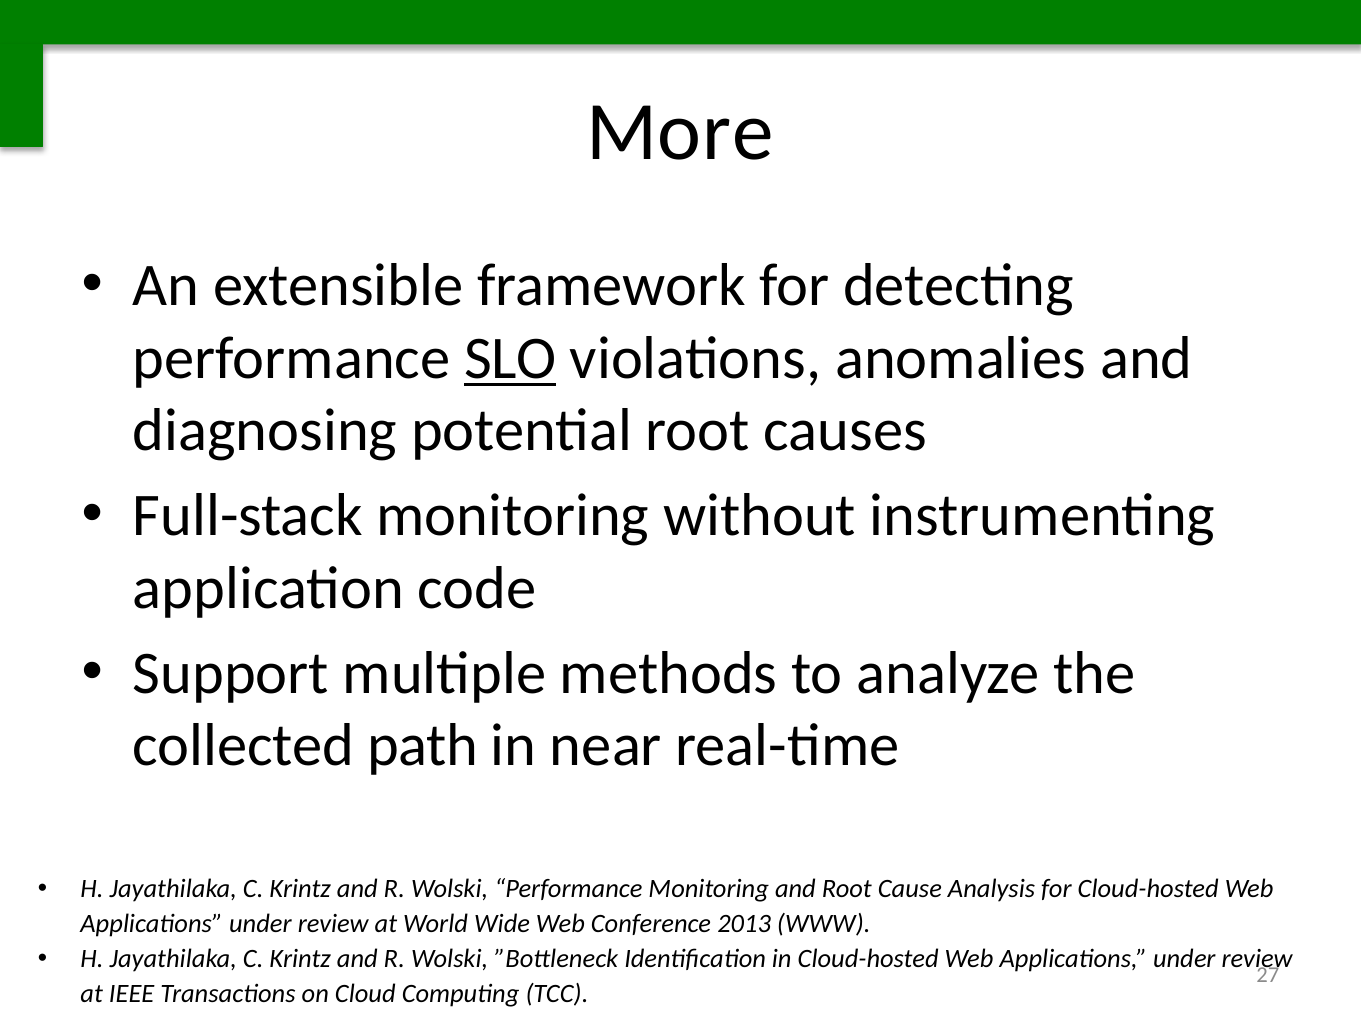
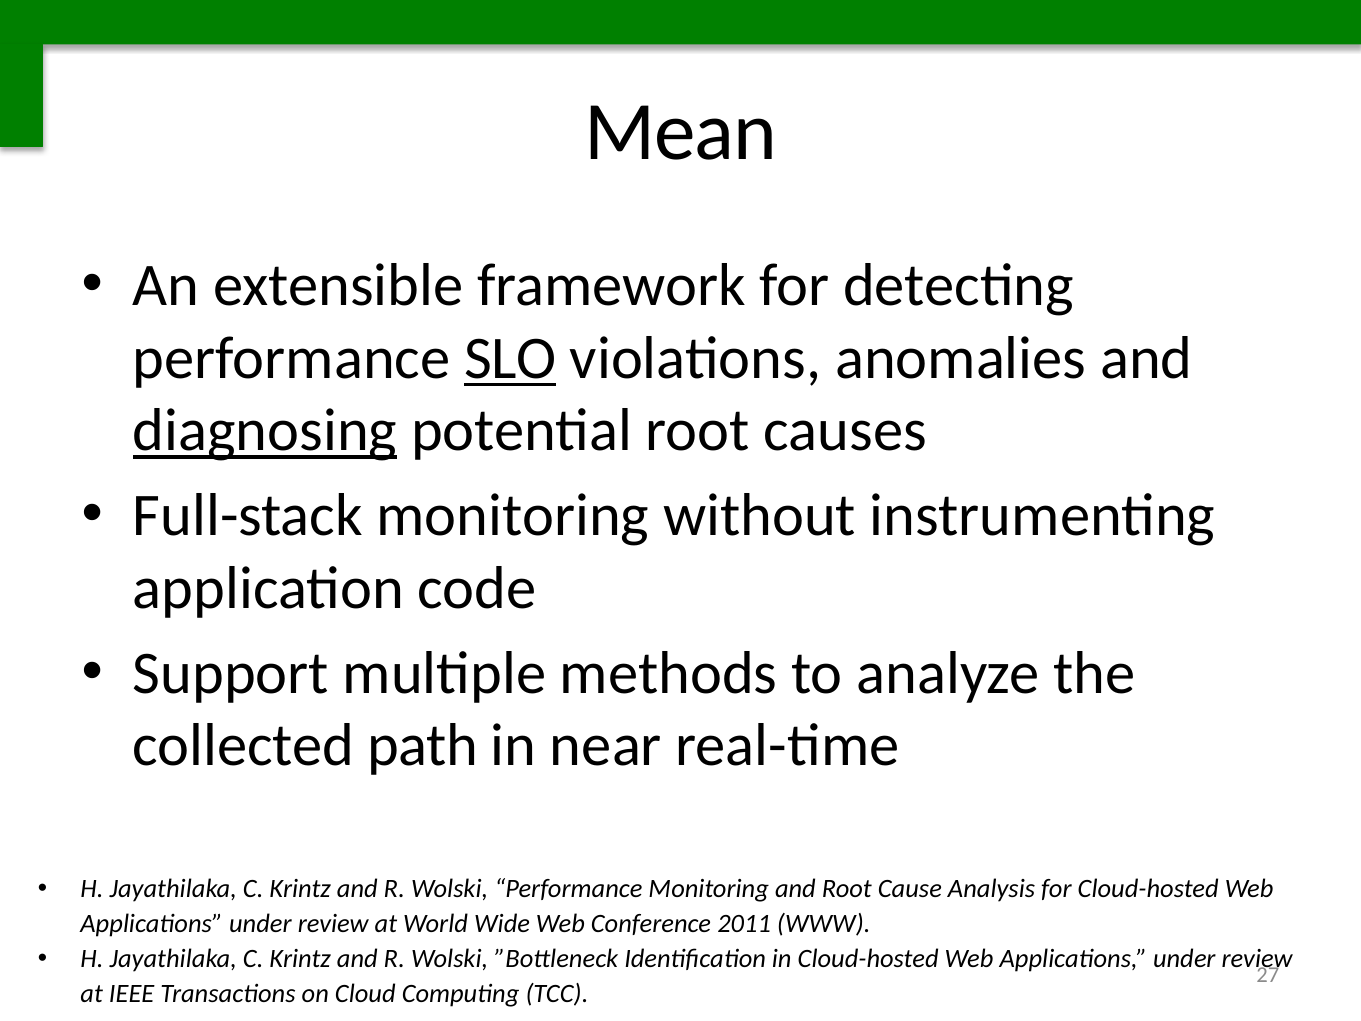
More: More -> Mean (681, 132)
diagnosing underline: none -> present (265, 431)
2013: 2013 -> 2011 (744, 924)
